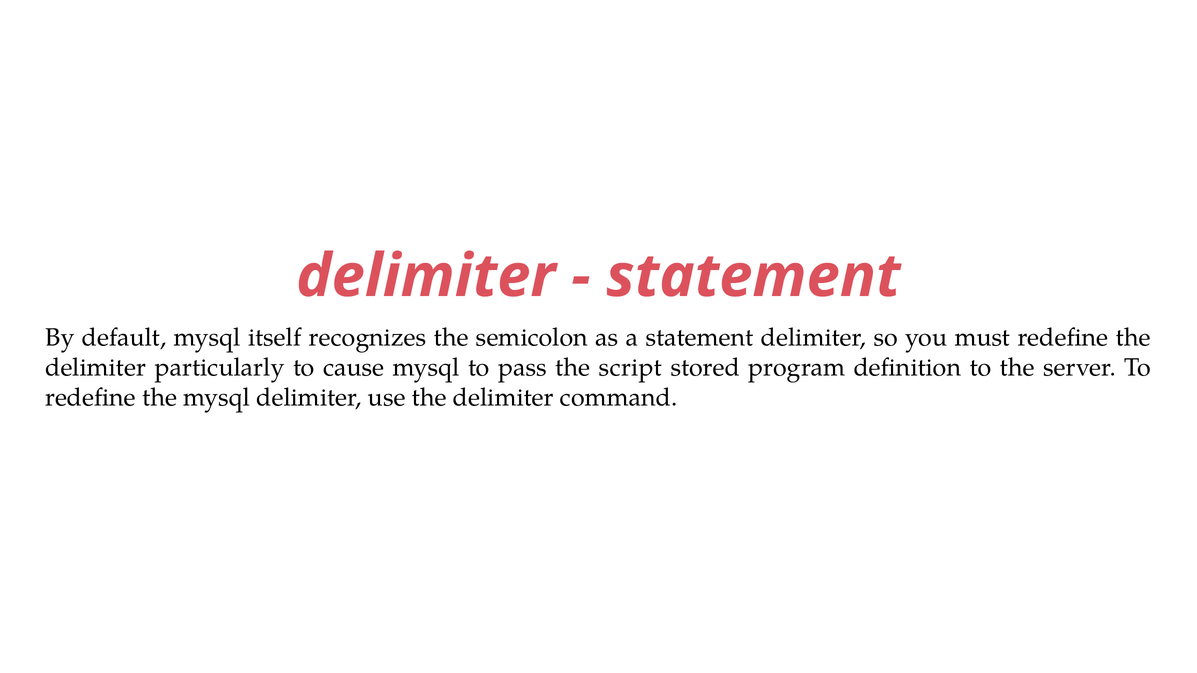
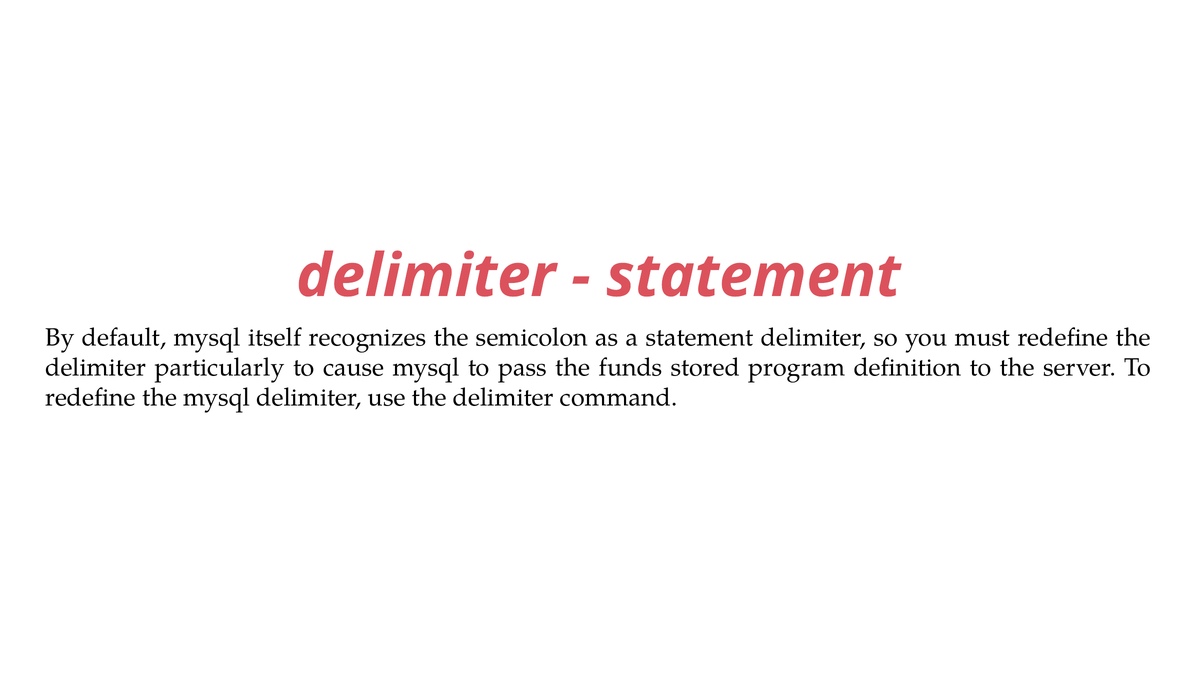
script: script -> funds (631, 368)
